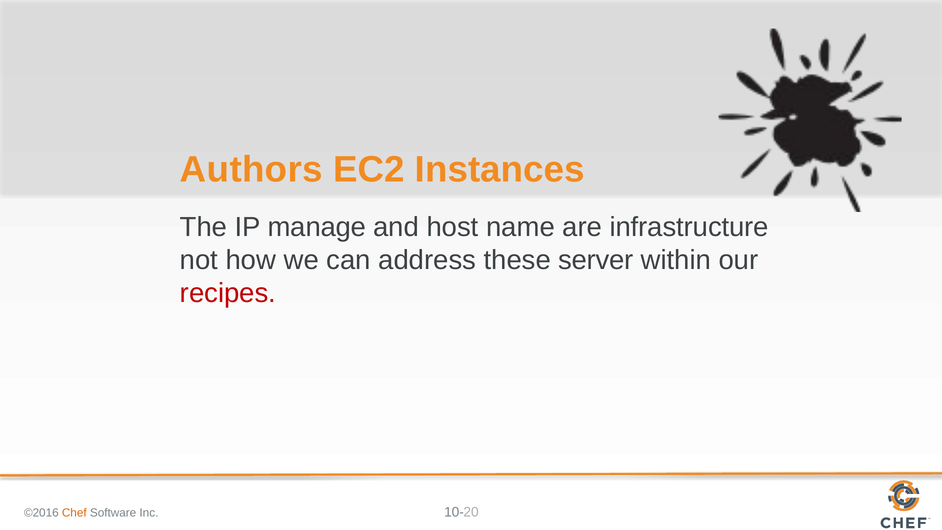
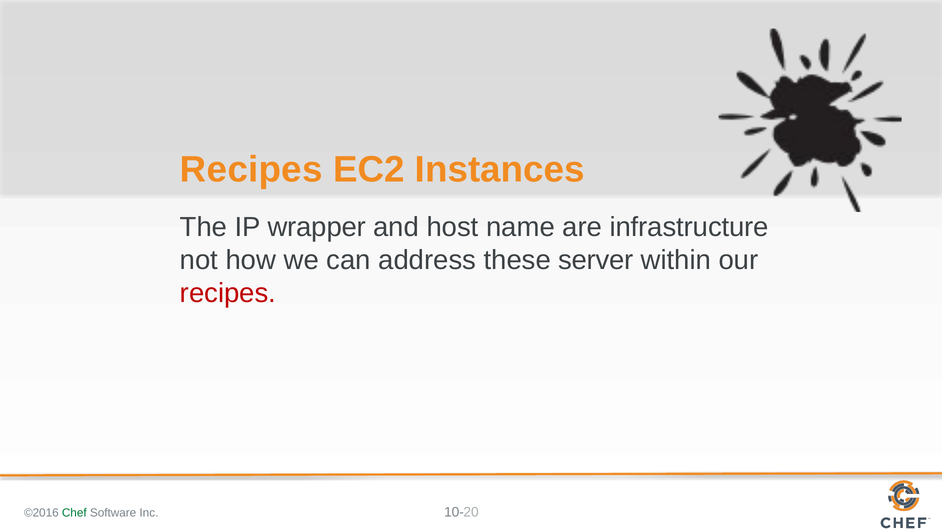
Authors: Authors -> Recipes (251, 170)
manage: manage -> wrapper (317, 227)
Chef colour: orange -> green (74, 513)
